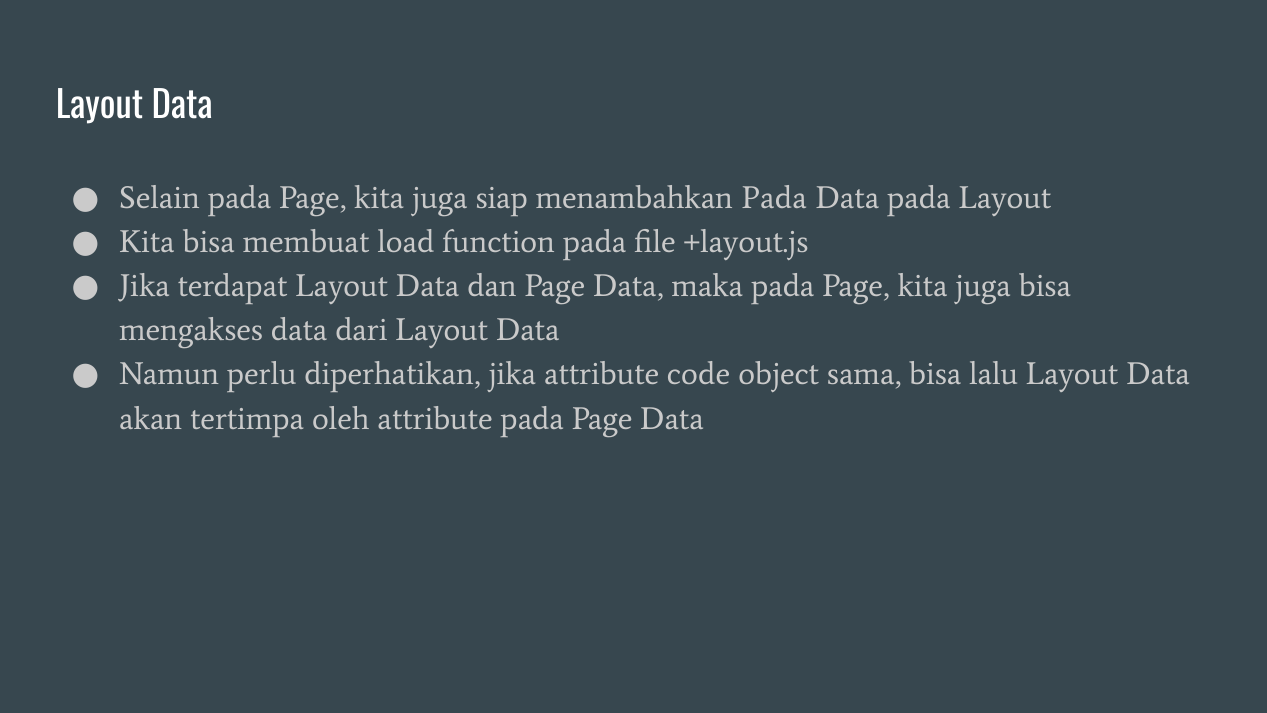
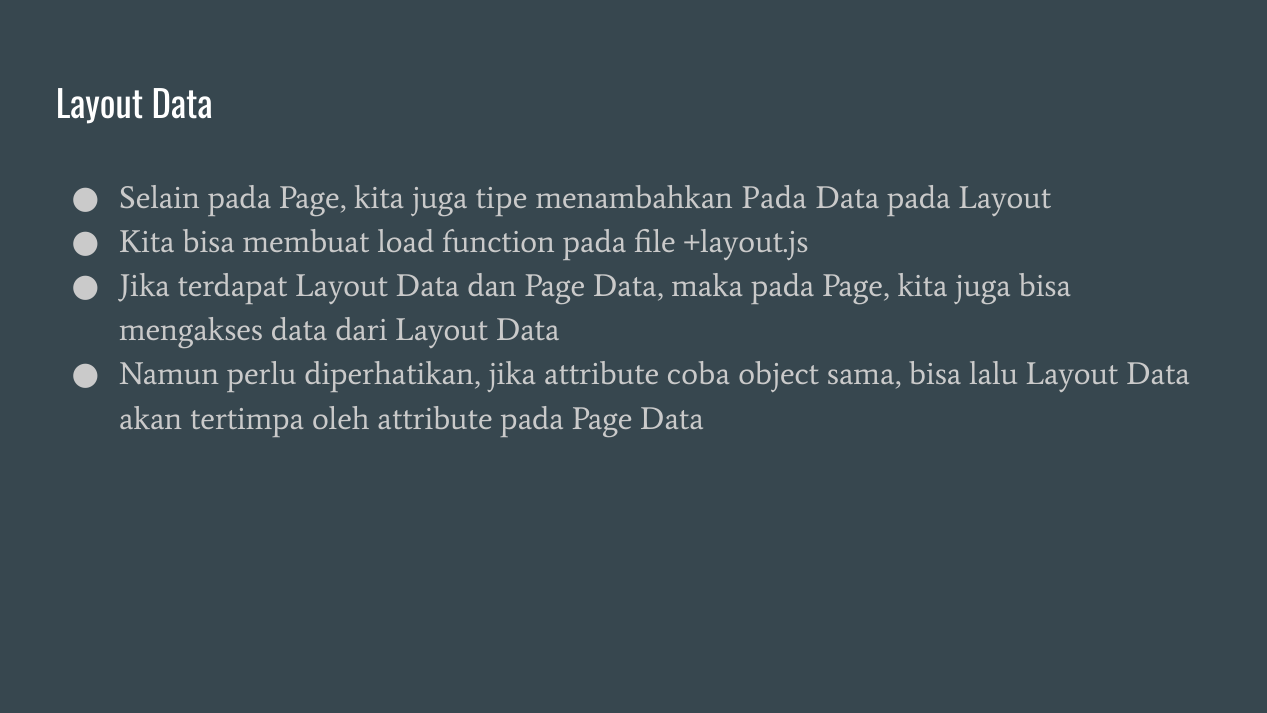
siap: siap -> tipe (501, 198)
code: code -> coba (699, 374)
